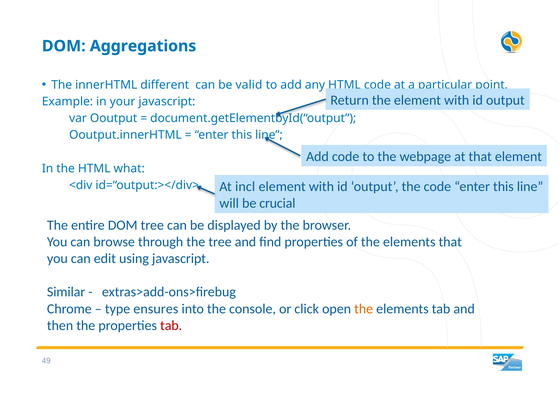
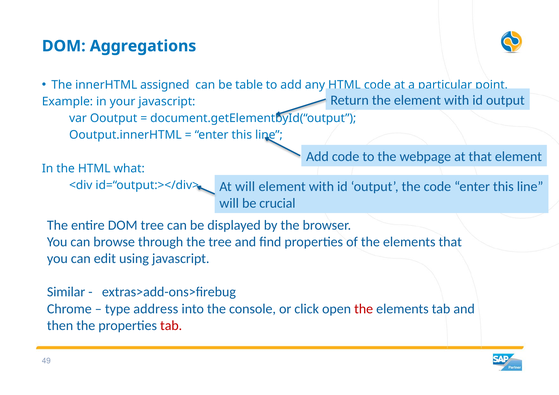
different: different -> assigned (165, 85)
valid: valid -> table (249, 85)
At incl: incl -> will (245, 187)
ensures: ensures -> address (156, 309)
the colour: orange -> red (364, 309)
